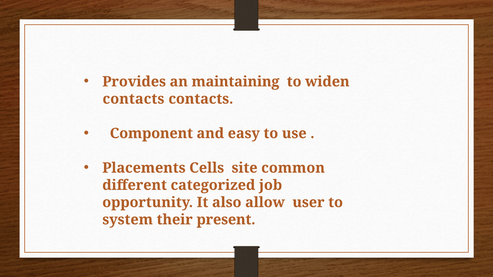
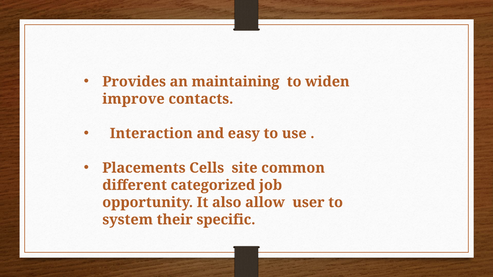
contacts: contacts -> improve (133, 99)
Component: Component -> Interaction (151, 134)
present: present -> specific (226, 220)
